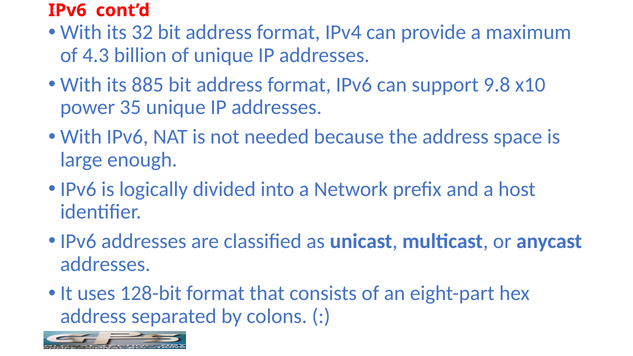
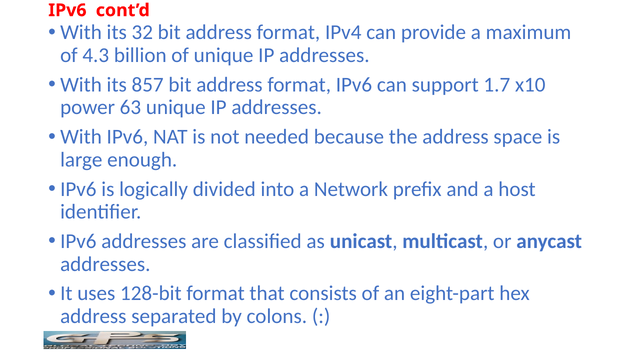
885: 885 -> 857 (148, 85)
9.8: 9.8 -> 1.7 (497, 85)
35: 35 -> 63 (130, 107)
